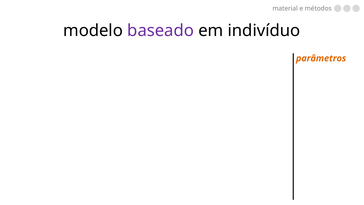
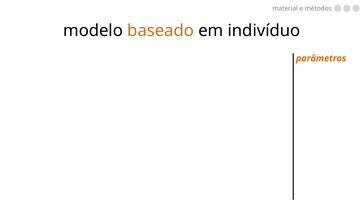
baseado colour: purple -> orange (161, 31)
